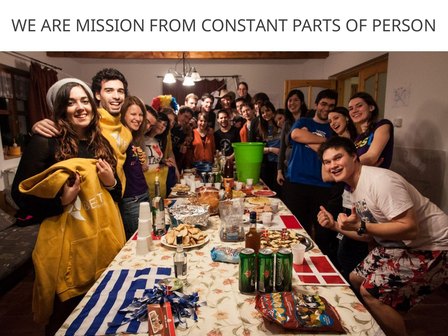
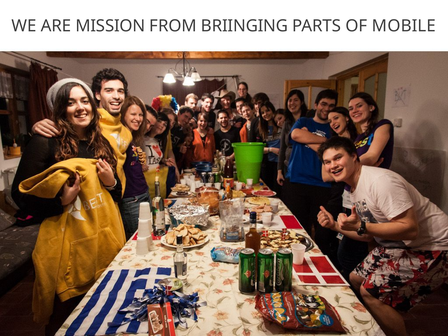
CONSTANT: CONSTANT -> BRIINGING (245, 26)
PERSON: PERSON -> MOBILE (404, 26)
